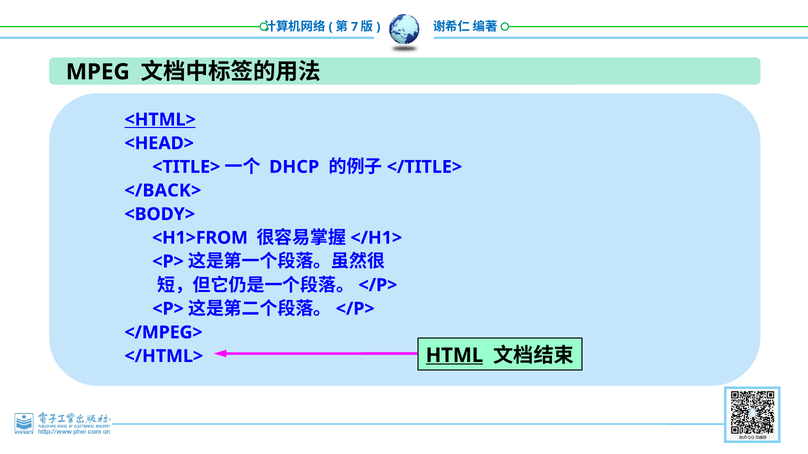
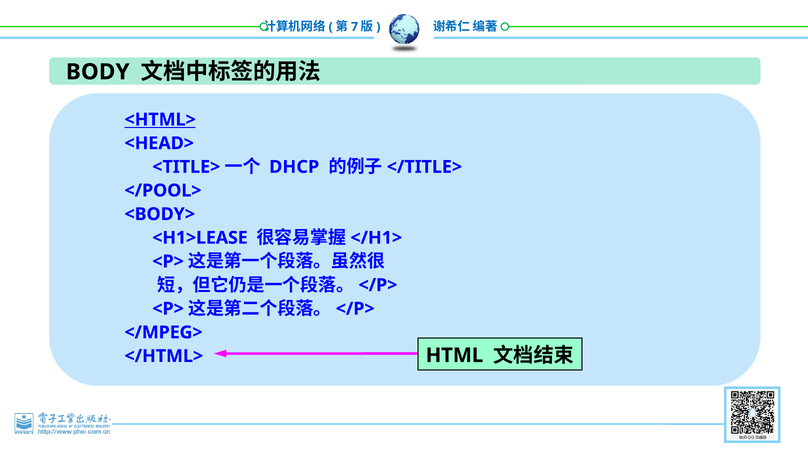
MPEG: MPEG -> BODY (98, 72)
</BACK>: </BACK> -> </POOL> (163, 191)
<H1>FROM: <H1>FROM -> <H1>LEASE (200, 238)
HTML underline: present -> none (454, 356)
